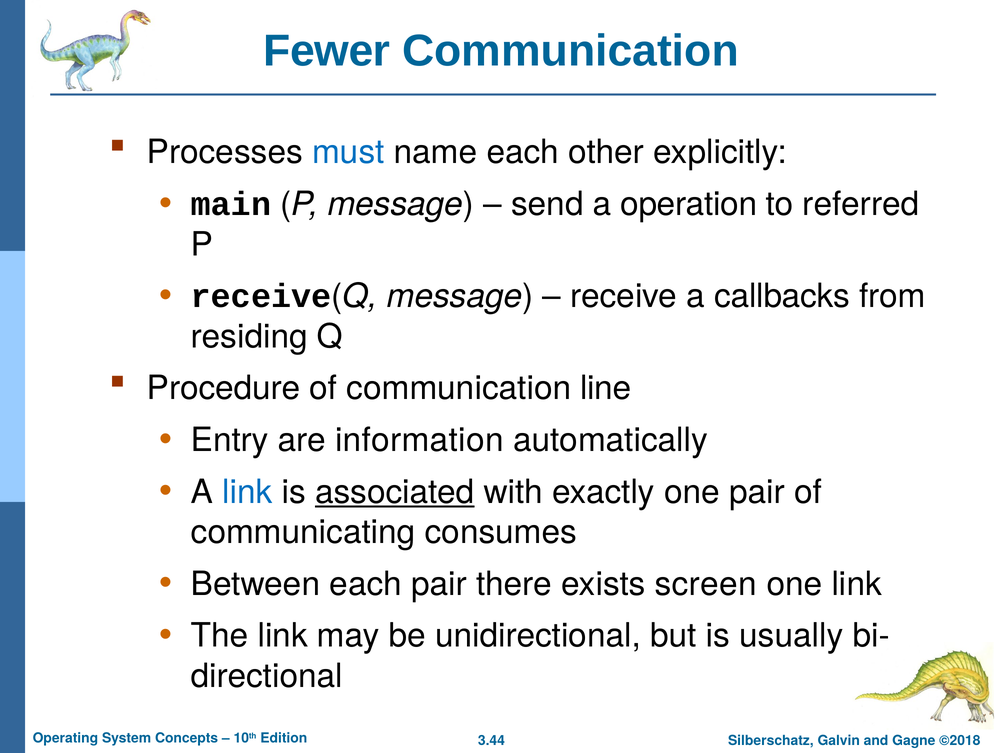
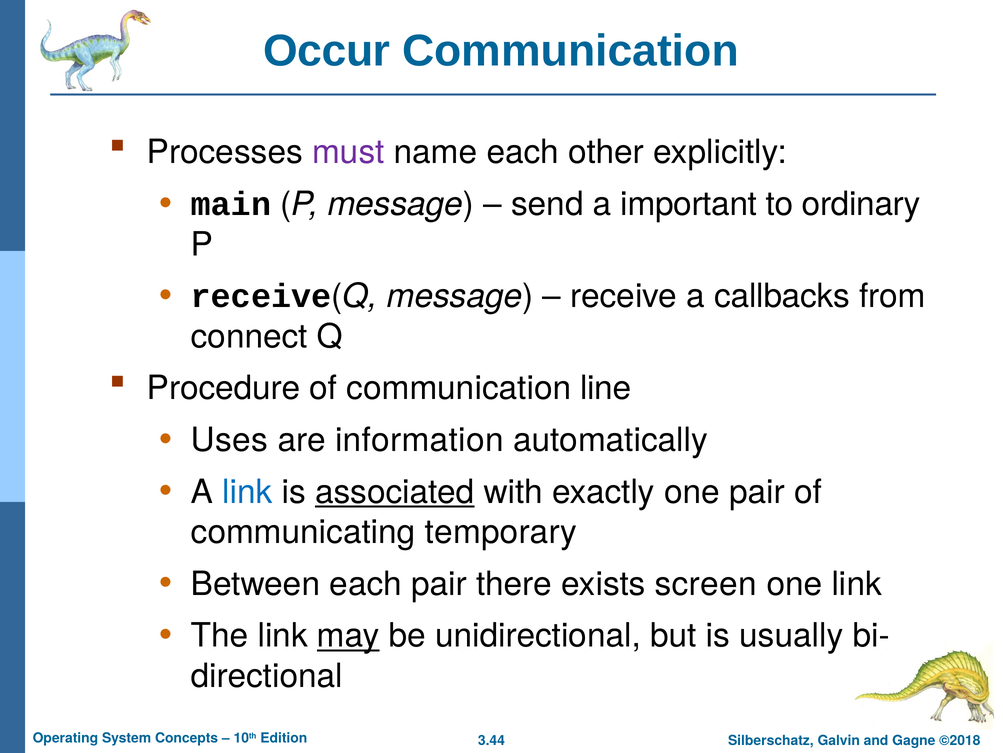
Fewer: Fewer -> Occur (327, 51)
must colour: blue -> purple (348, 152)
operation: operation -> important (689, 204)
referred: referred -> ordinary (861, 204)
residing: residing -> connect (249, 336)
Entry: Entry -> Uses (230, 440)
consumes: consumes -> temporary (501, 532)
may underline: none -> present (348, 635)
